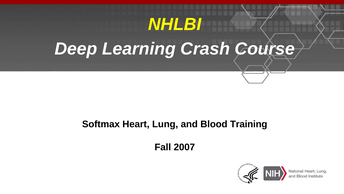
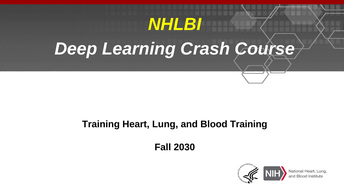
Softmax: Softmax -> Training (101, 124)
2007: 2007 -> 2030 (184, 147)
